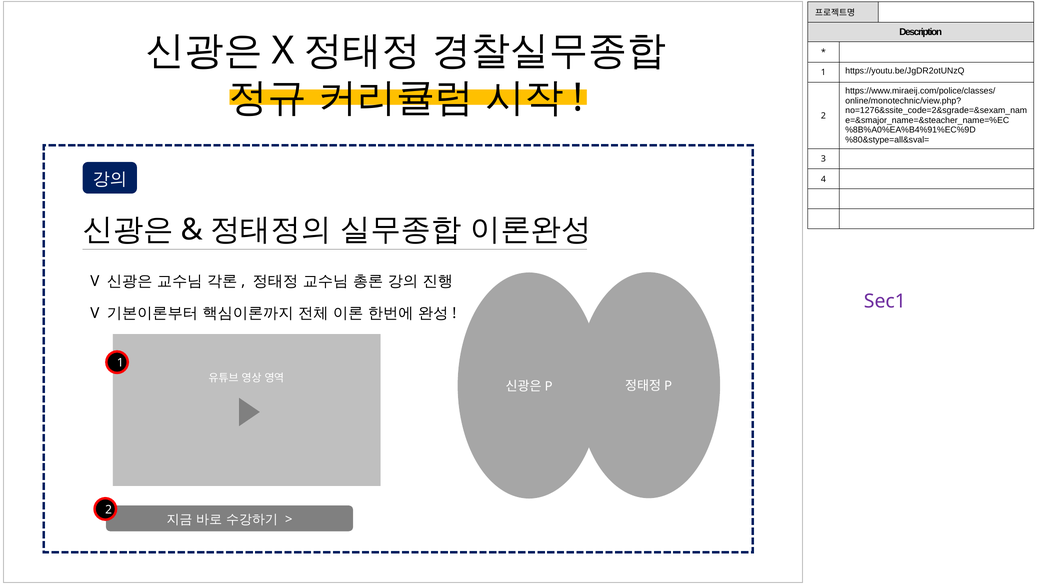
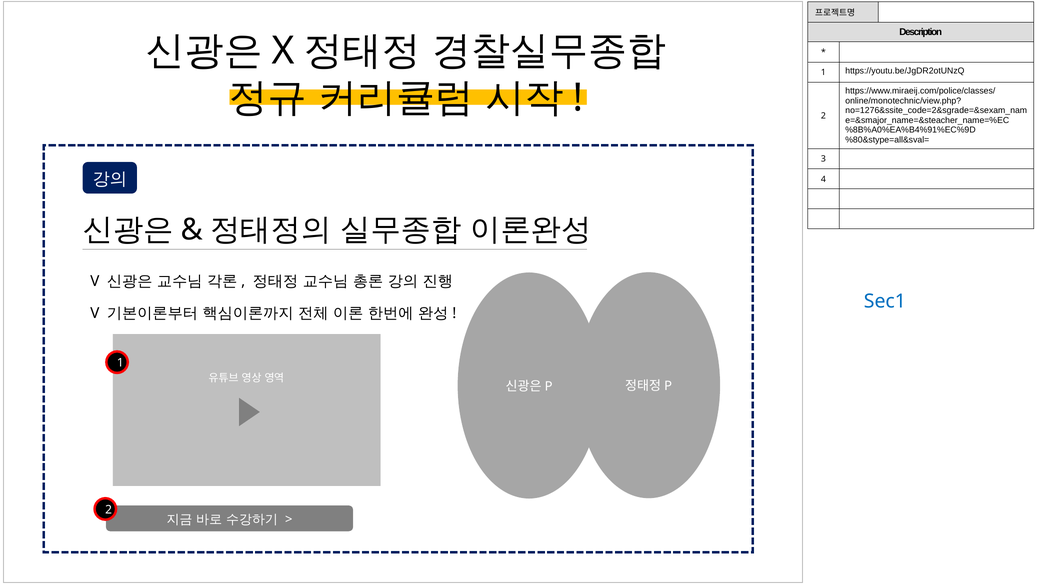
Sec1 colour: purple -> blue (885, 301)
